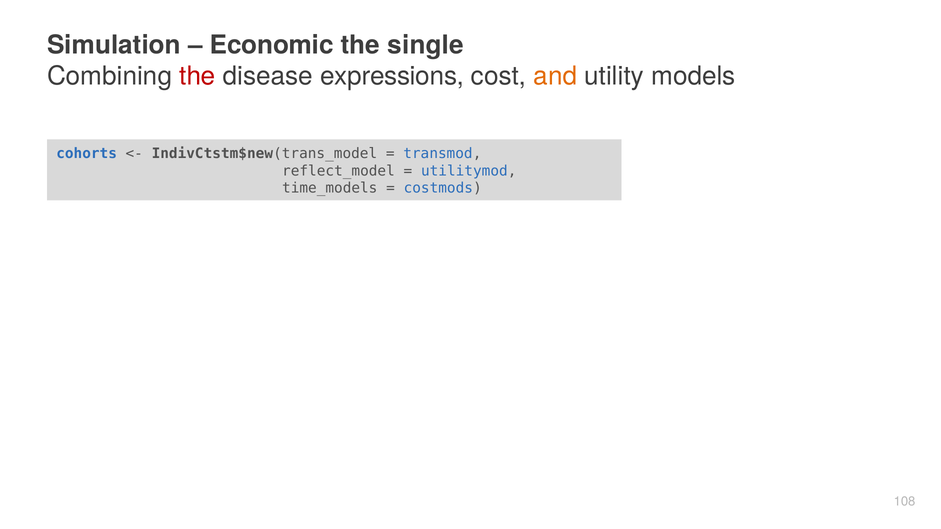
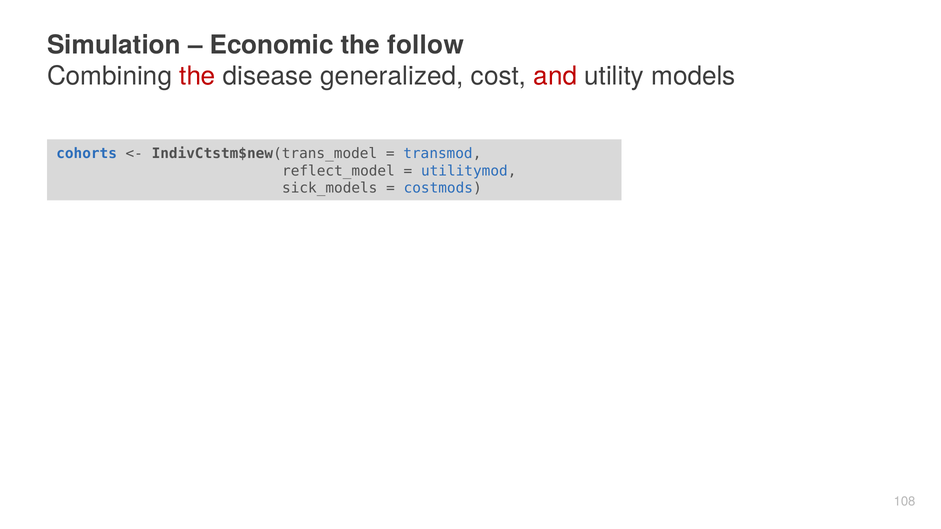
single: single -> follow (426, 45)
expressions: expressions -> generalized (392, 76)
and colour: orange -> red (555, 76)
time_models: time_models -> sick_models (330, 188)
